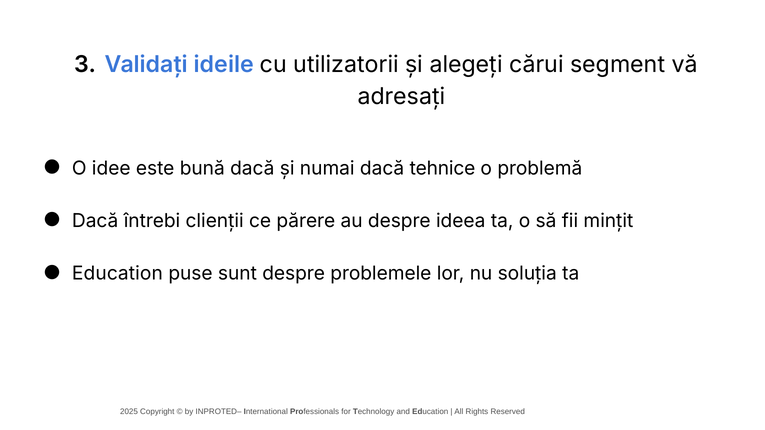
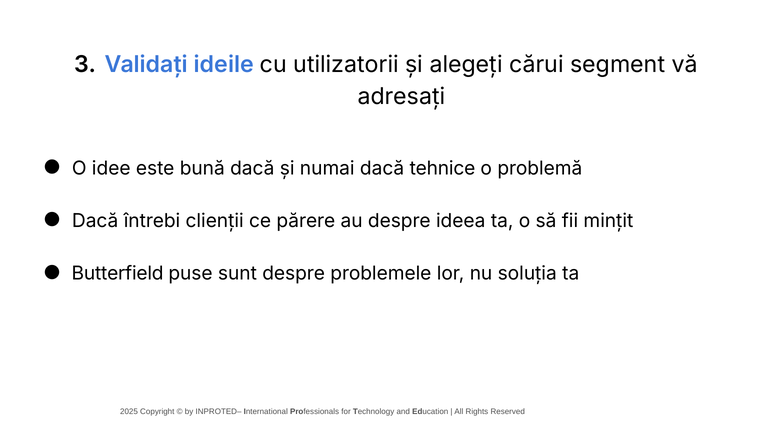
Education: Education -> Butterfield (118, 274)
